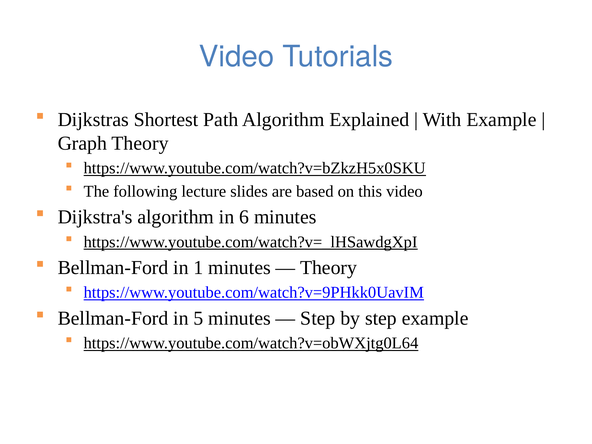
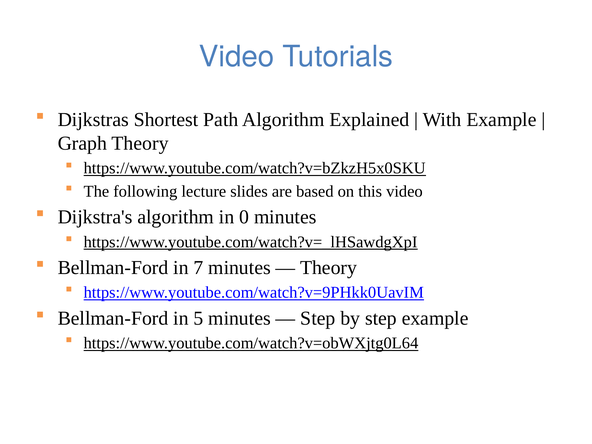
6: 6 -> 0 (244, 217)
1: 1 -> 7 (198, 268)
